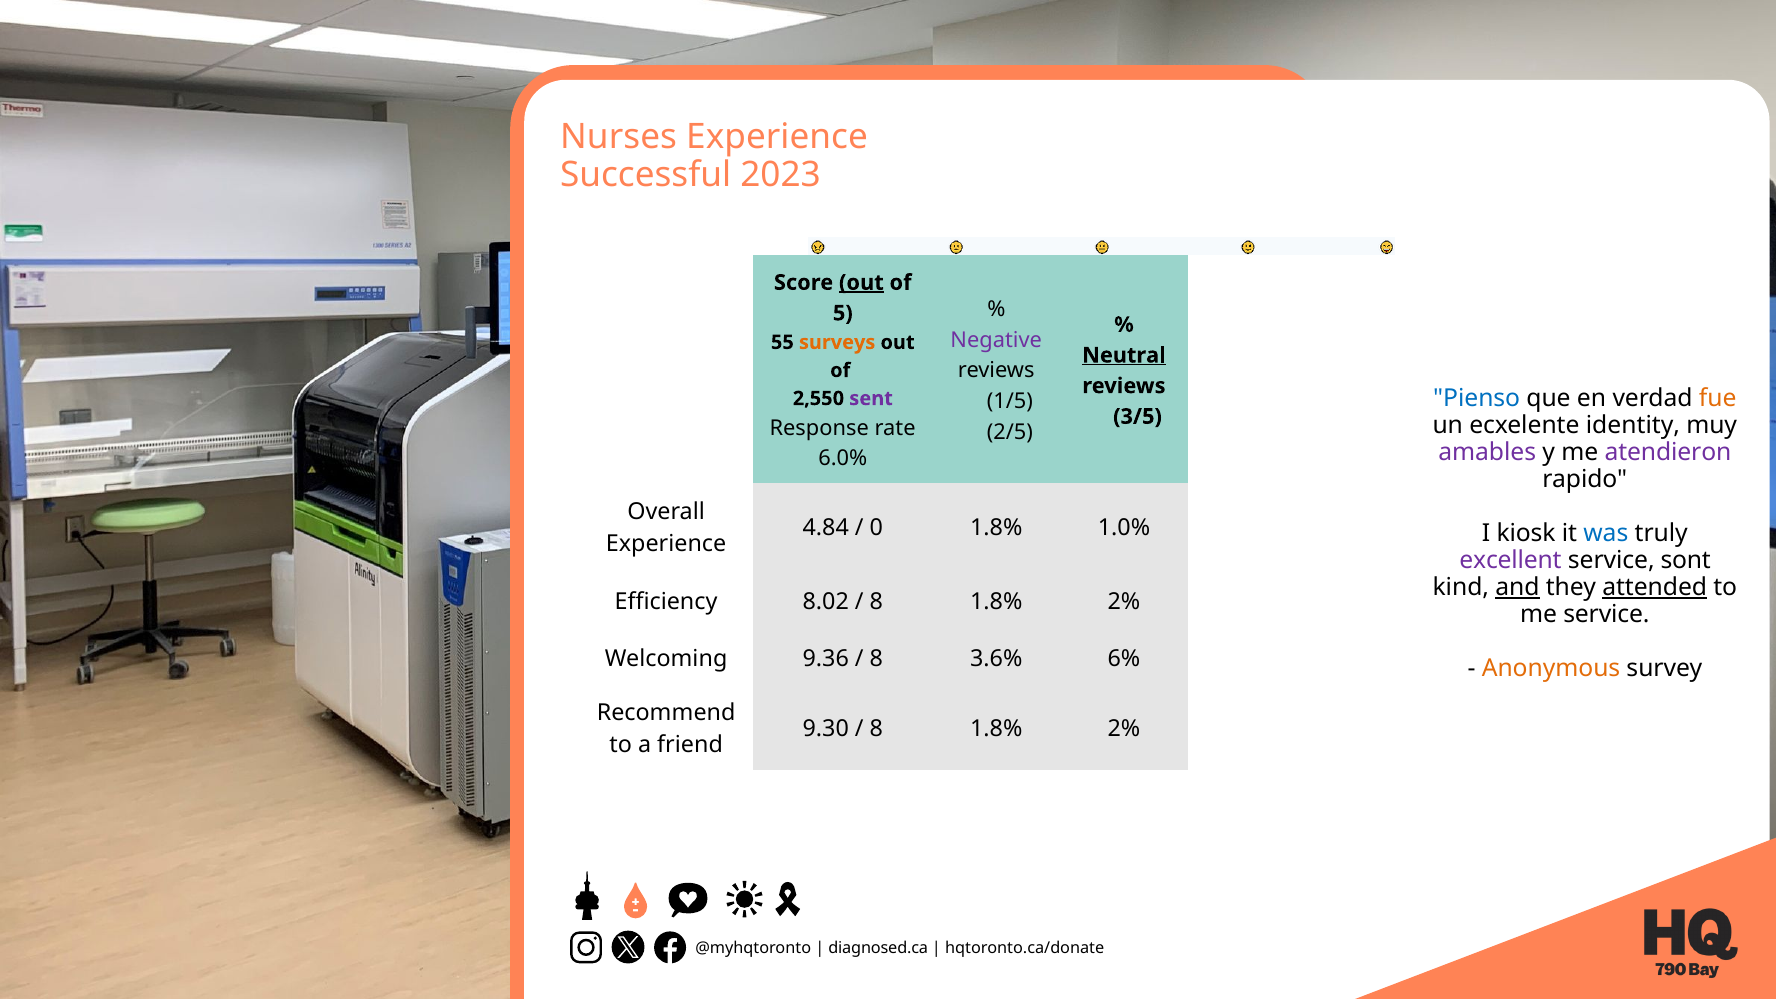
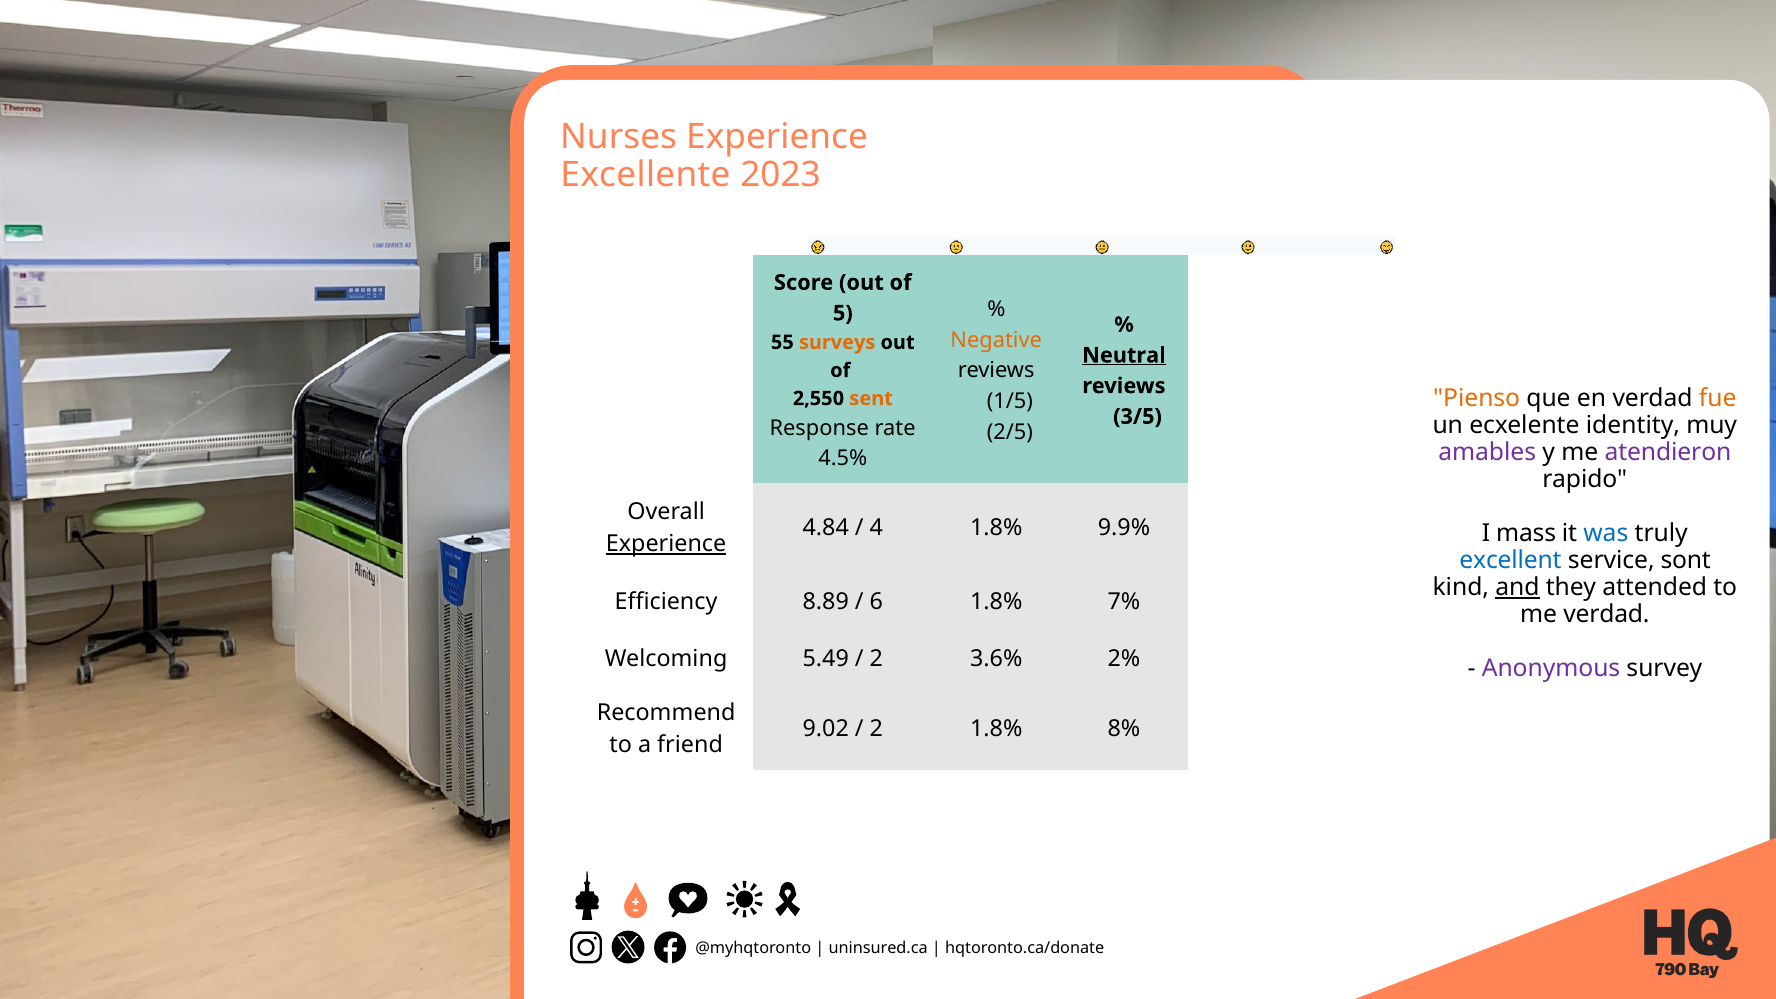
Successful: Successful -> Excellente (645, 175)
out underline: present -> none (861, 283)
Negative colour: purple -> orange (996, 340)
Pienso colour: blue -> orange (1477, 398)
sent colour: purple -> orange (871, 398)
6.0%: 6.0% -> 4.5% (843, 459)
0: 0 -> 4 (876, 528)
1.0%: 1.0% -> 9.9% (1124, 528)
kiosk: kiosk -> mass (1526, 533)
Experience underline: none -> present (666, 544)
excellent colour: purple -> blue (1511, 560)
attended underline: present -> none (1655, 587)
8.02: 8.02 -> 8.89 (826, 601)
8: 8 -> 6 (876, 601)
2%: 2% -> 7% (1124, 601)
me service: service -> verdad (1606, 614)
9.36: 9.36 -> 5.49 (826, 659)
8: 8 -> 2 (876, 659)
6%: 6% -> 2% (1124, 659)
Anonymous colour: orange -> purple (1551, 668)
9.30: 9.30 -> 9.02 (826, 729)
8: 8 -> 2 (876, 729)
2%: 2% -> 8% (1124, 729)
diagnosed.ca: diagnosed.ca -> uninsured.ca (878, 948)
